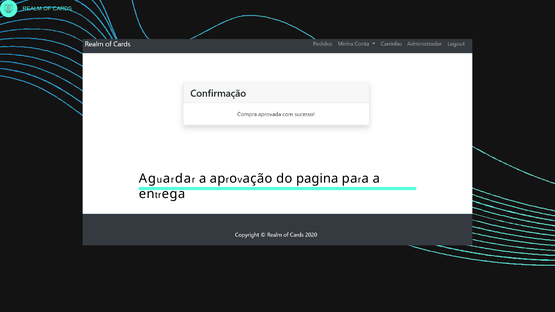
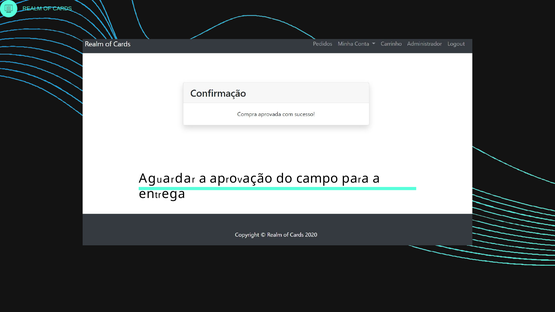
pagina: pagina -> campo (317, 179)
